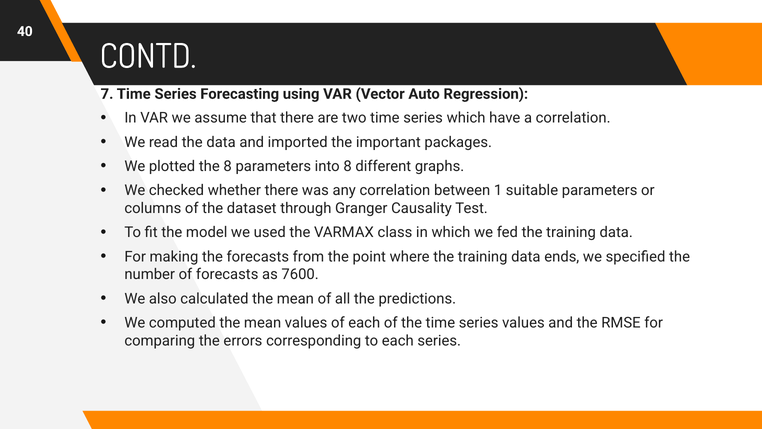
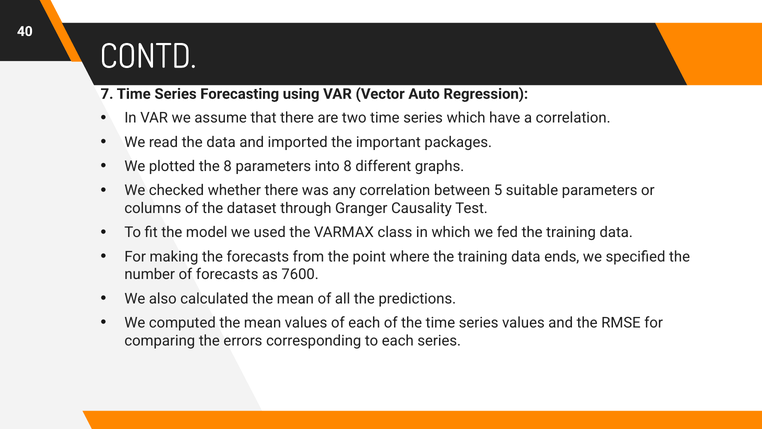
1: 1 -> 5 (498, 190)
